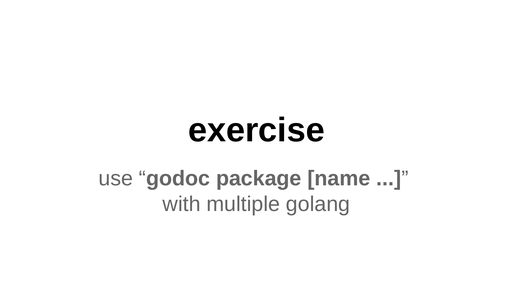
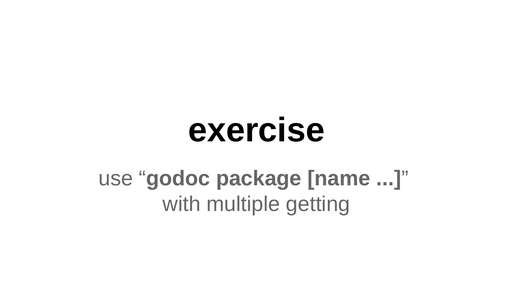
golang: golang -> getting (318, 204)
